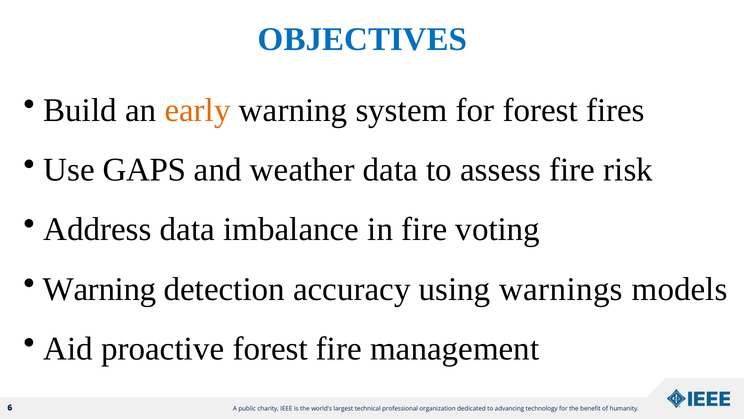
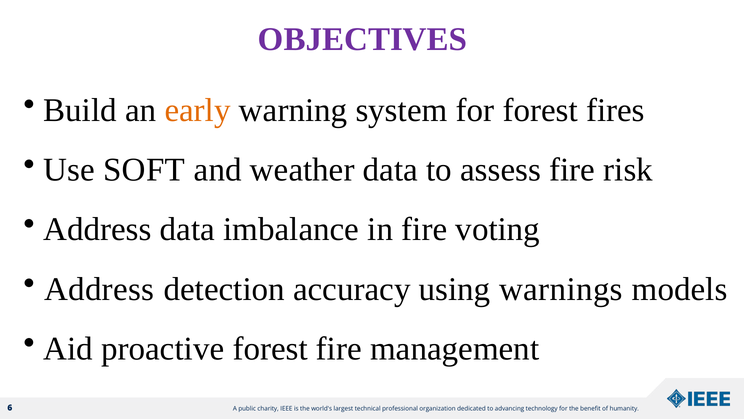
OBJECTIVES colour: blue -> purple (363, 39)
GAPS: GAPS -> SOFT (144, 170)
Warning: Warning -> Address (99, 289)
